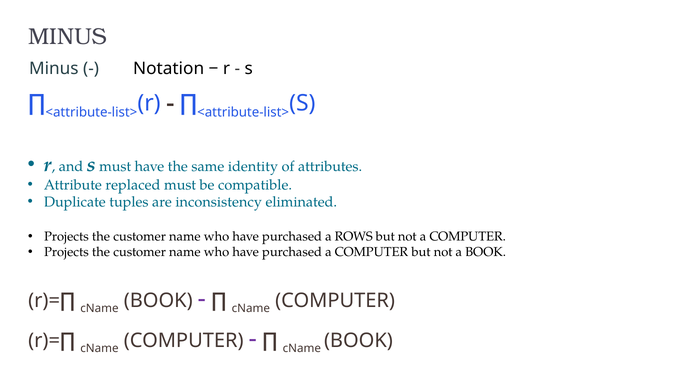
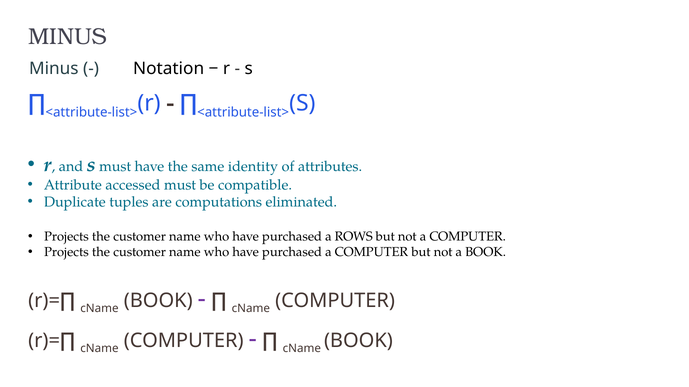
replaced: replaced -> accessed (133, 185)
inconsistency: inconsistency -> computations (219, 202)
